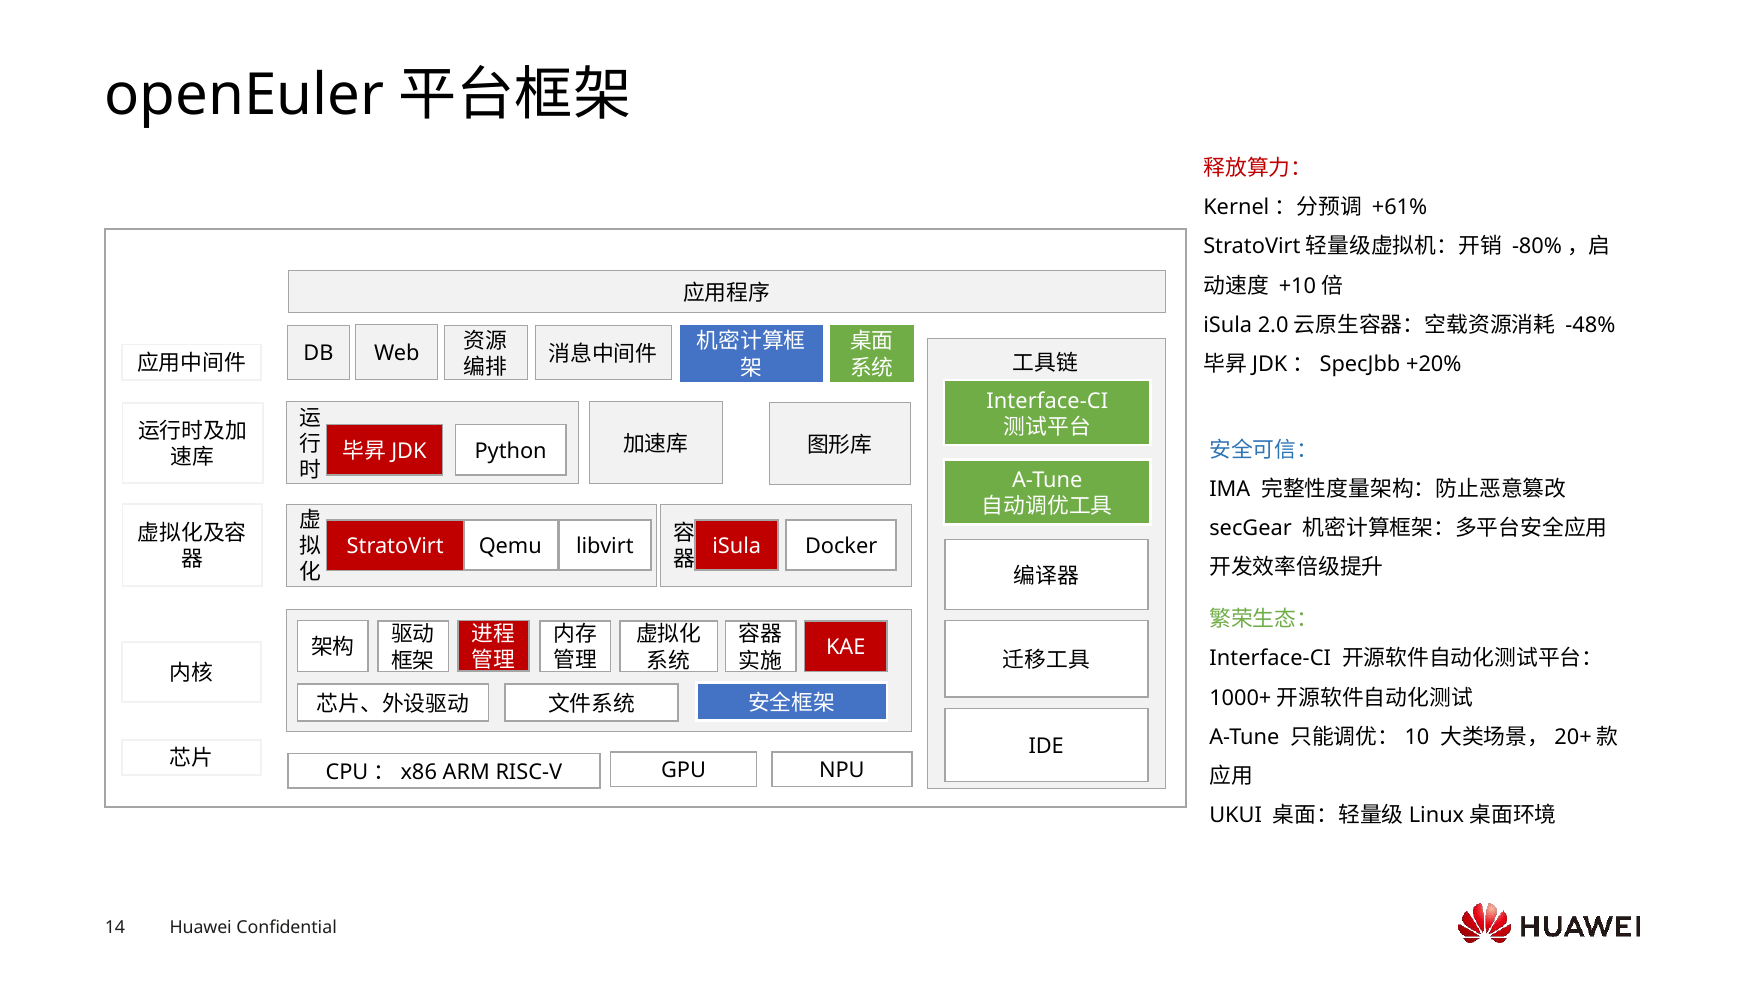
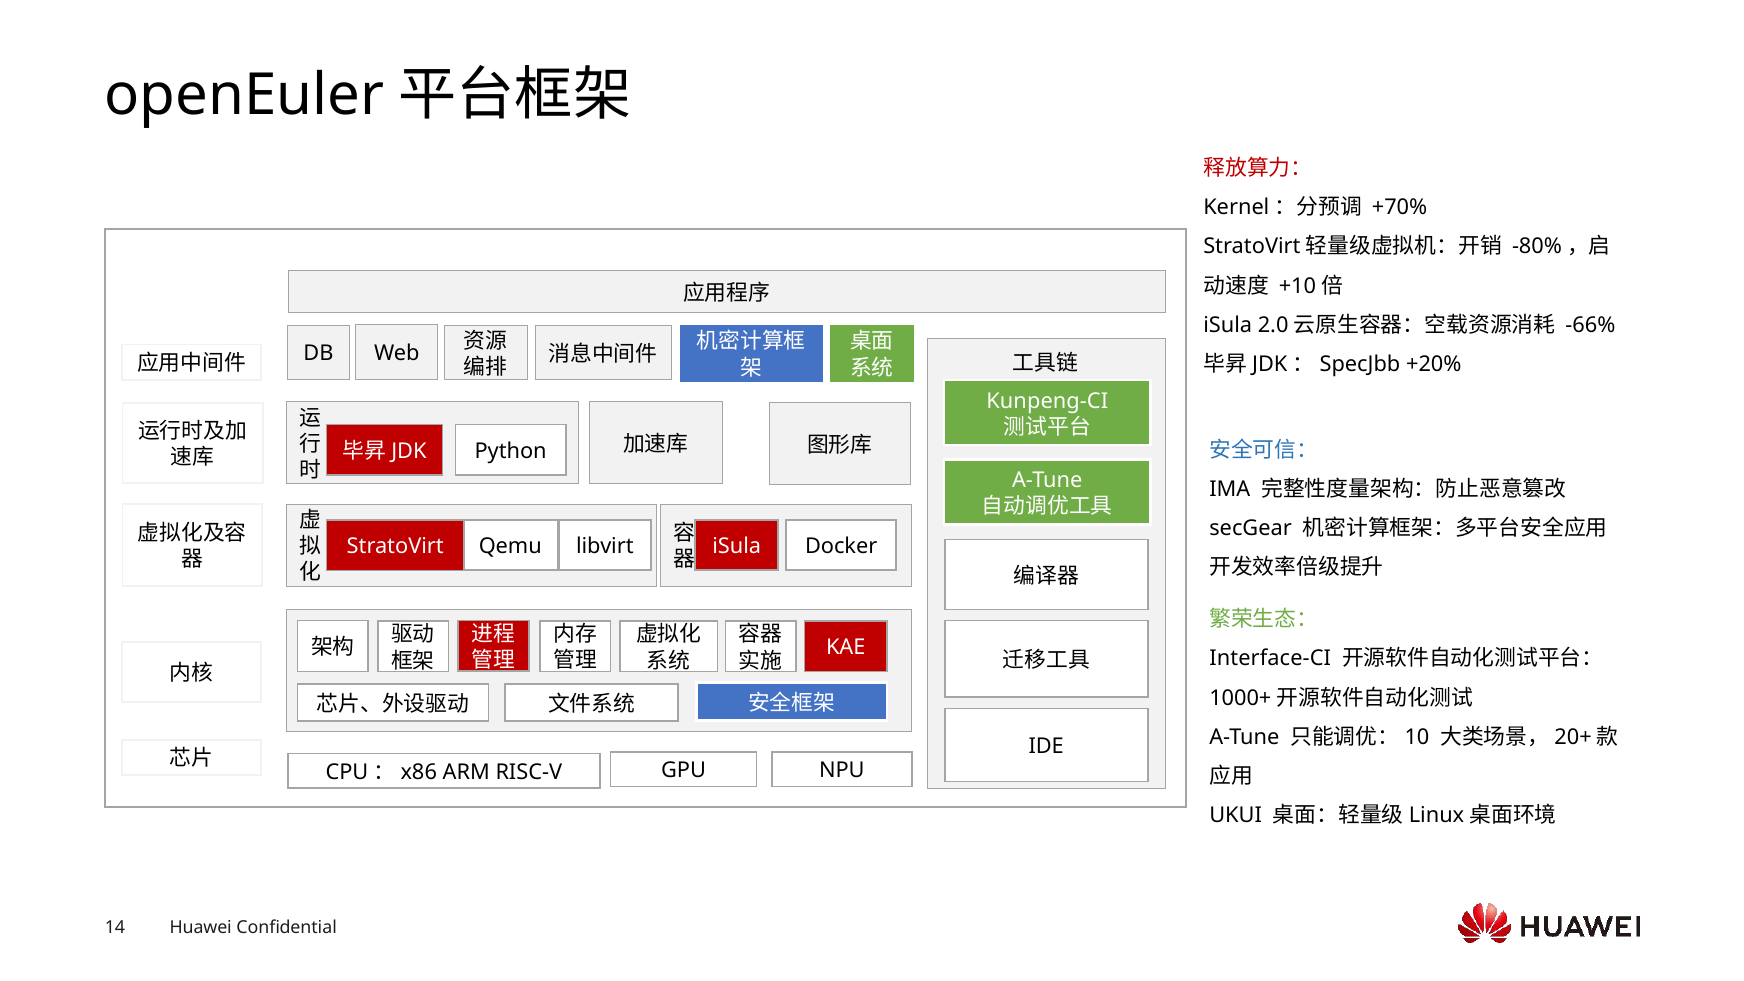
+61%: +61% -> +70% (1400, 207)
-48%: -48% -> -66% (1590, 325)
Interface-CI: Interface-CI -> Kunpeng-CI (1047, 401)
